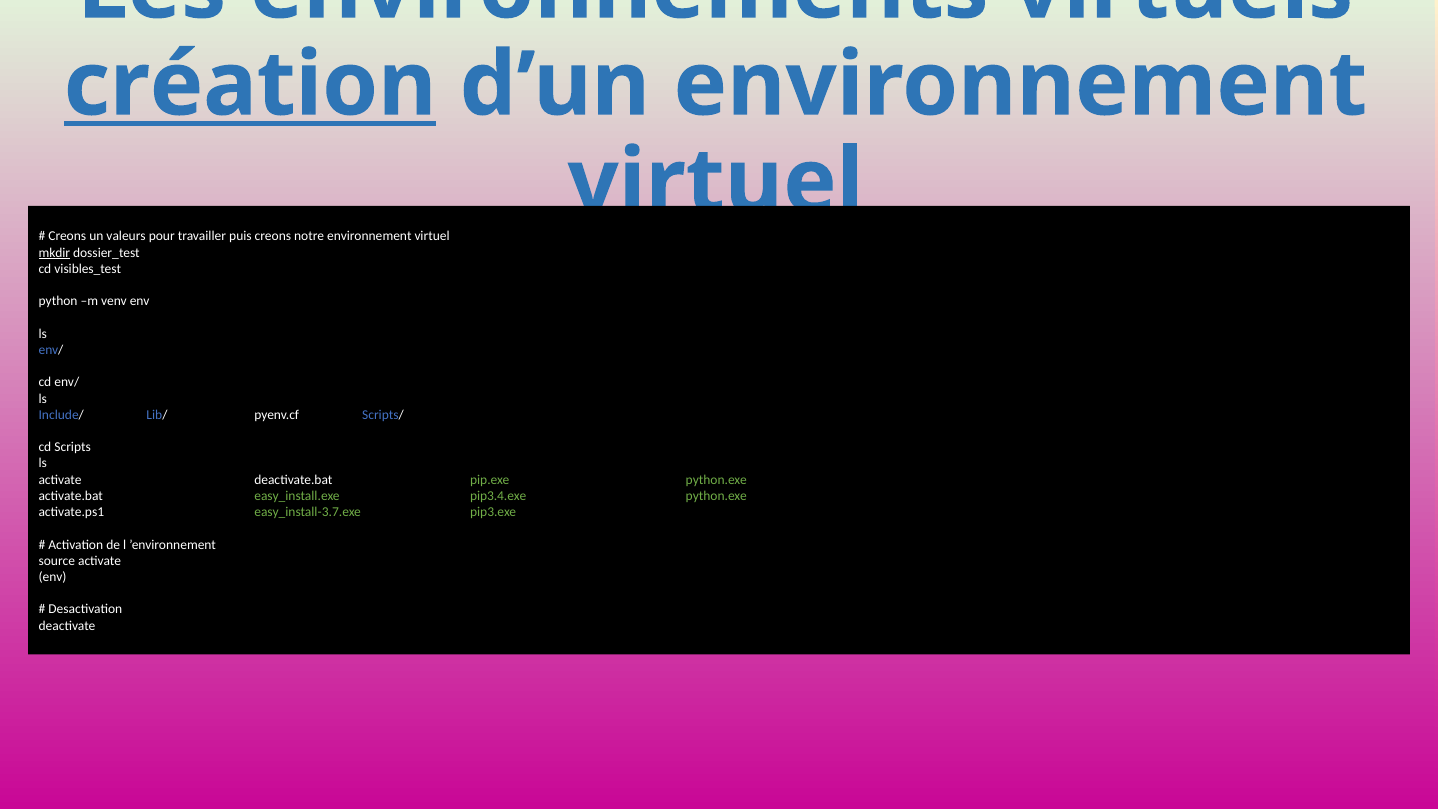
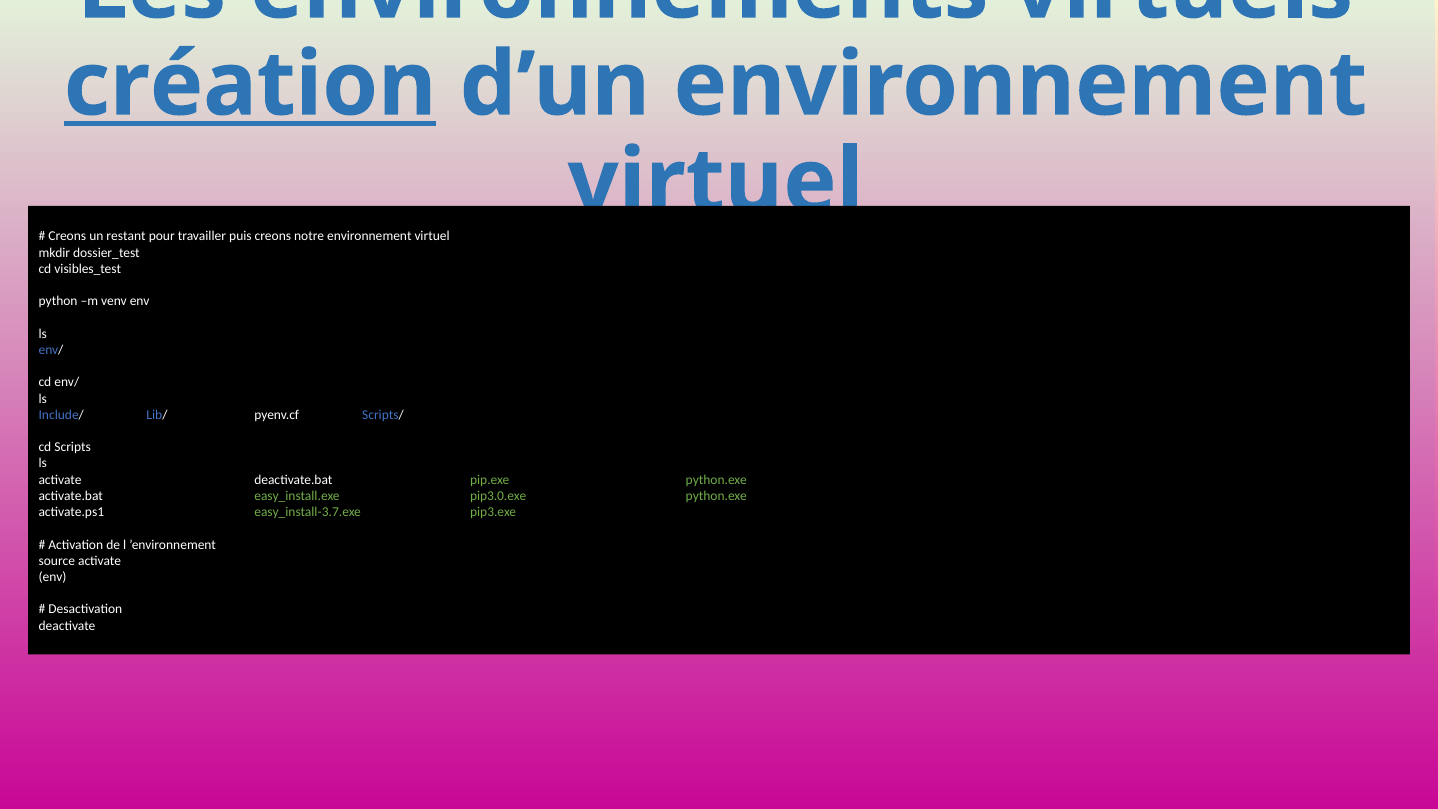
valeurs: valeurs -> restant (126, 236)
mkdir underline: present -> none (54, 253)
pip3.4.exe: pip3.4.exe -> pip3.0.exe (498, 496)
